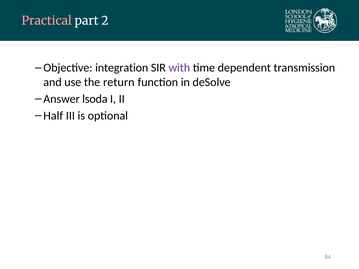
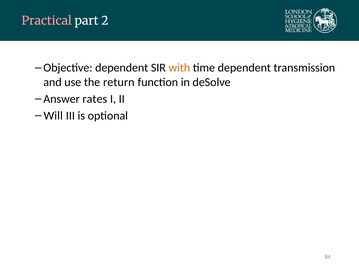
Objective integration: integration -> dependent (122, 68)
with colour: purple -> orange (179, 68)
lsoda: lsoda -> rates (95, 99)
Half: Half -> Will (53, 116)
